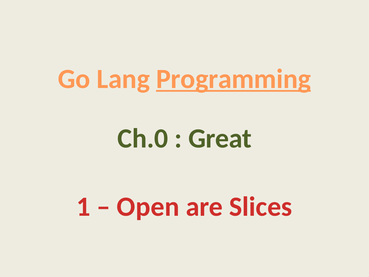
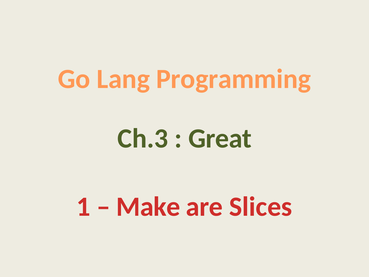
Programming underline: present -> none (234, 79)
Ch.0: Ch.0 -> Ch.3 (143, 138)
Open: Open -> Make (148, 207)
